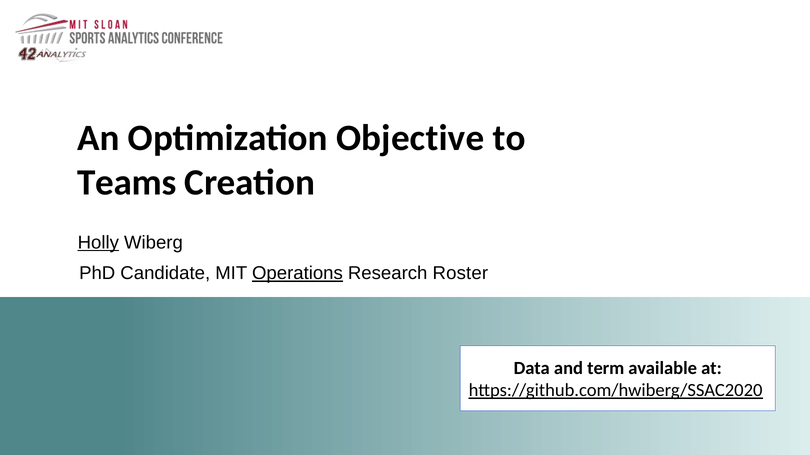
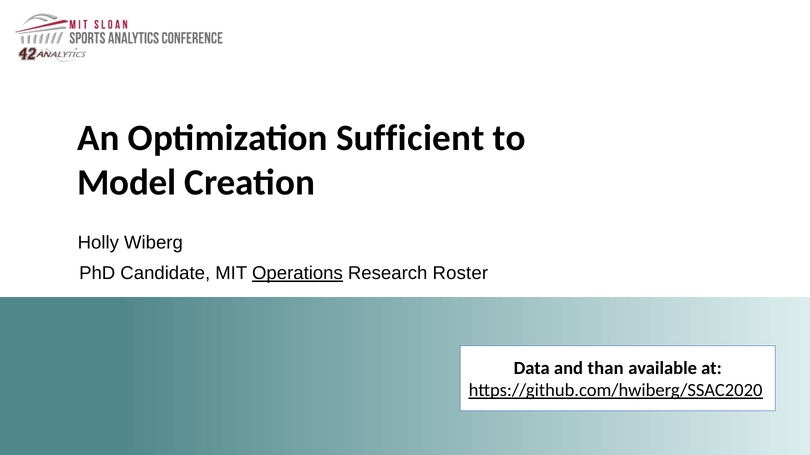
Objective: Objective -> Sufficient (410, 138)
Teams: Teams -> Model (127, 183)
Holly underline: present -> none (98, 243)
term: term -> than (606, 368)
